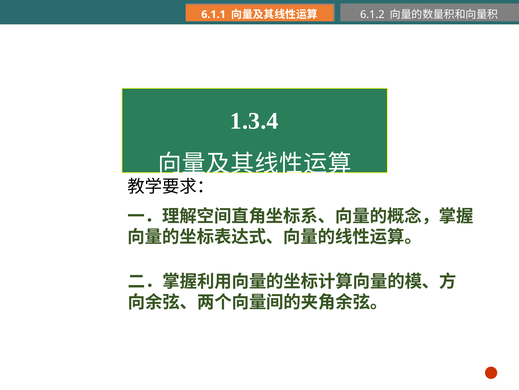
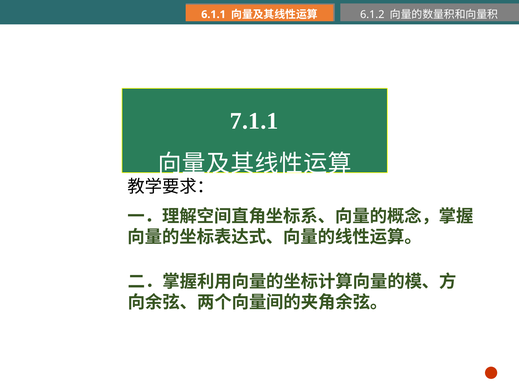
1.3.4: 1.3.4 -> 7.1.1 (254, 121)
